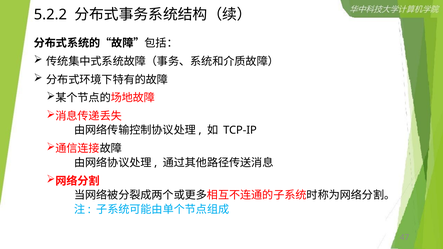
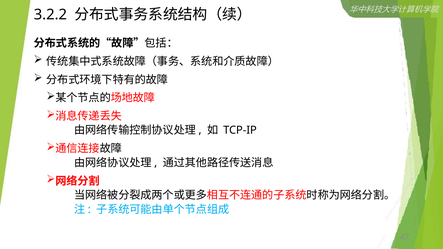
5.2.2: 5.2.2 -> 3.2.2 (50, 15)
